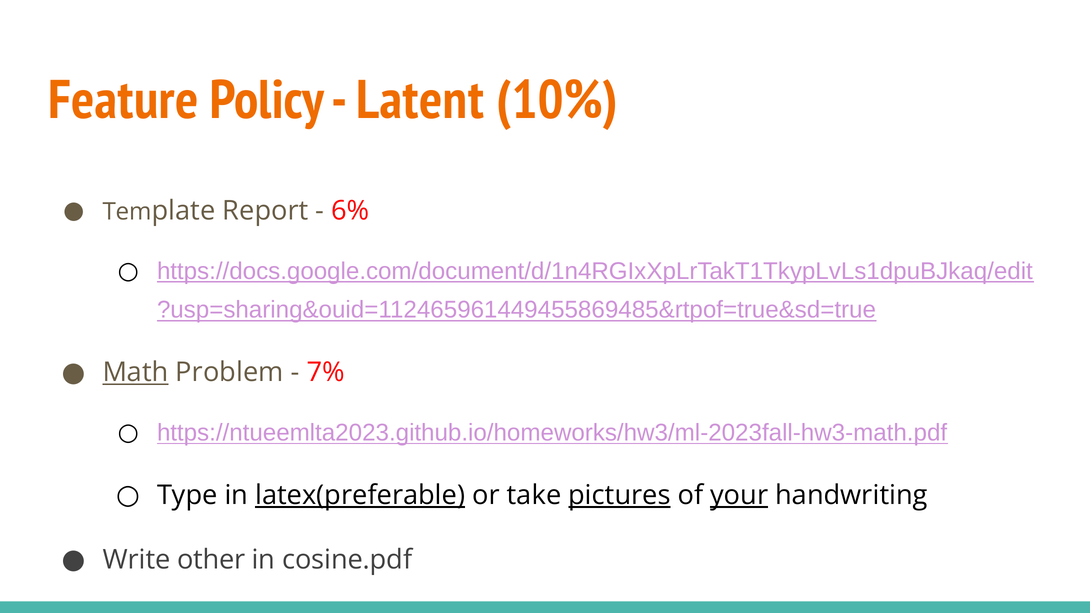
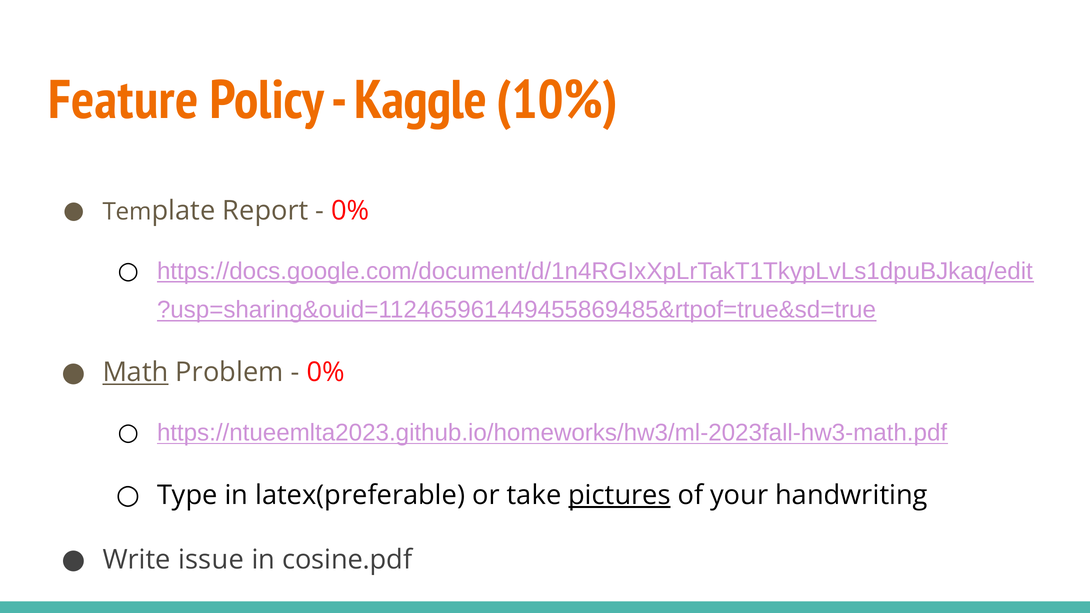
Latent: Latent -> Kaggle (420, 100)
6%: 6% -> 0% (350, 211)
7%: 7% -> 0% (326, 373)
latex(preferable underline: present -> none (360, 495)
your underline: present -> none (739, 495)
other: other -> issue (211, 560)
